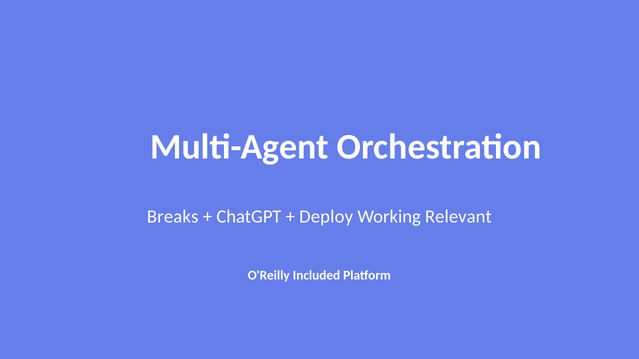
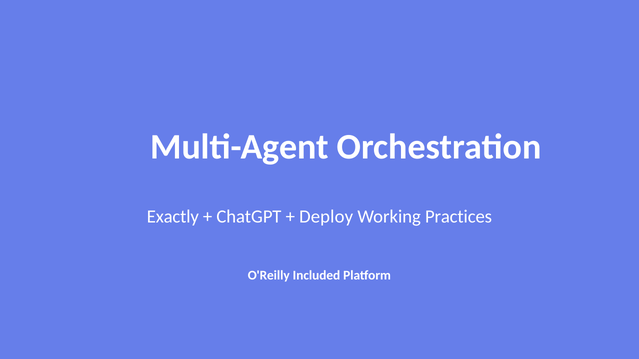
Breaks: Breaks -> Exactly (173, 217)
Relevant: Relevant -> Practices (459, 217)
